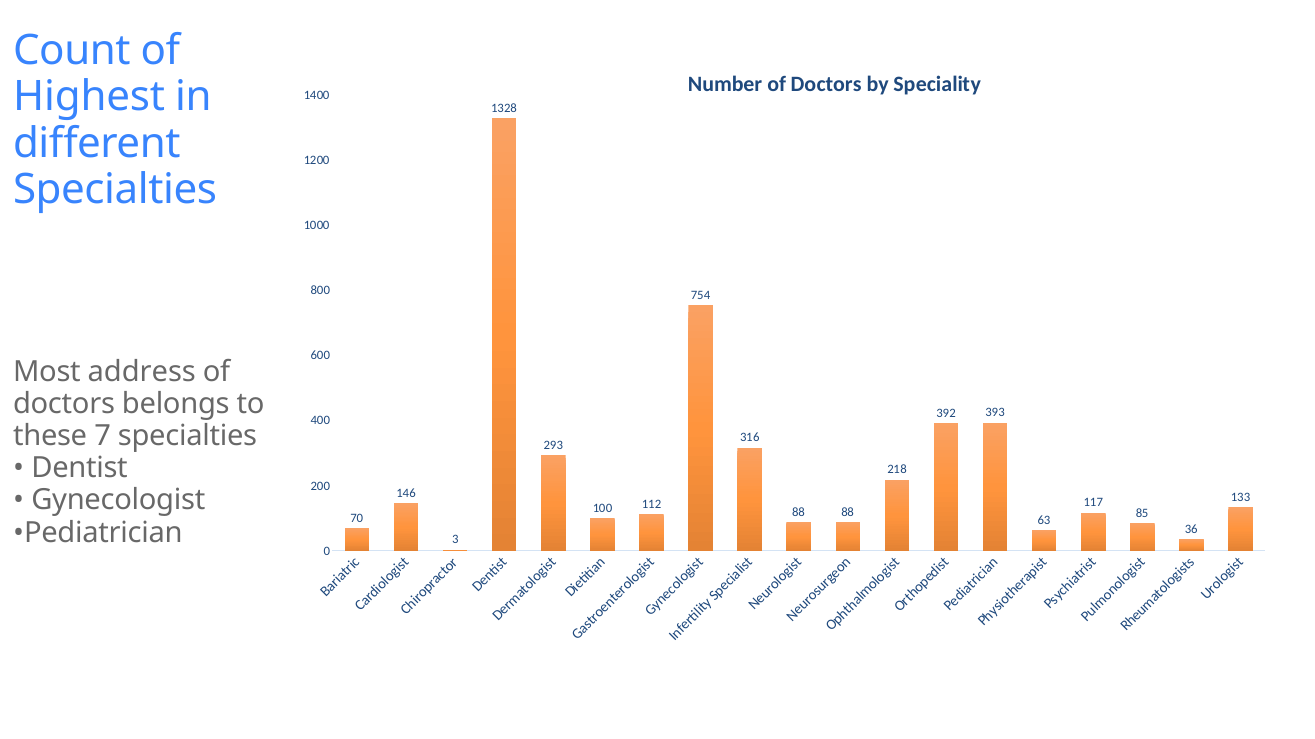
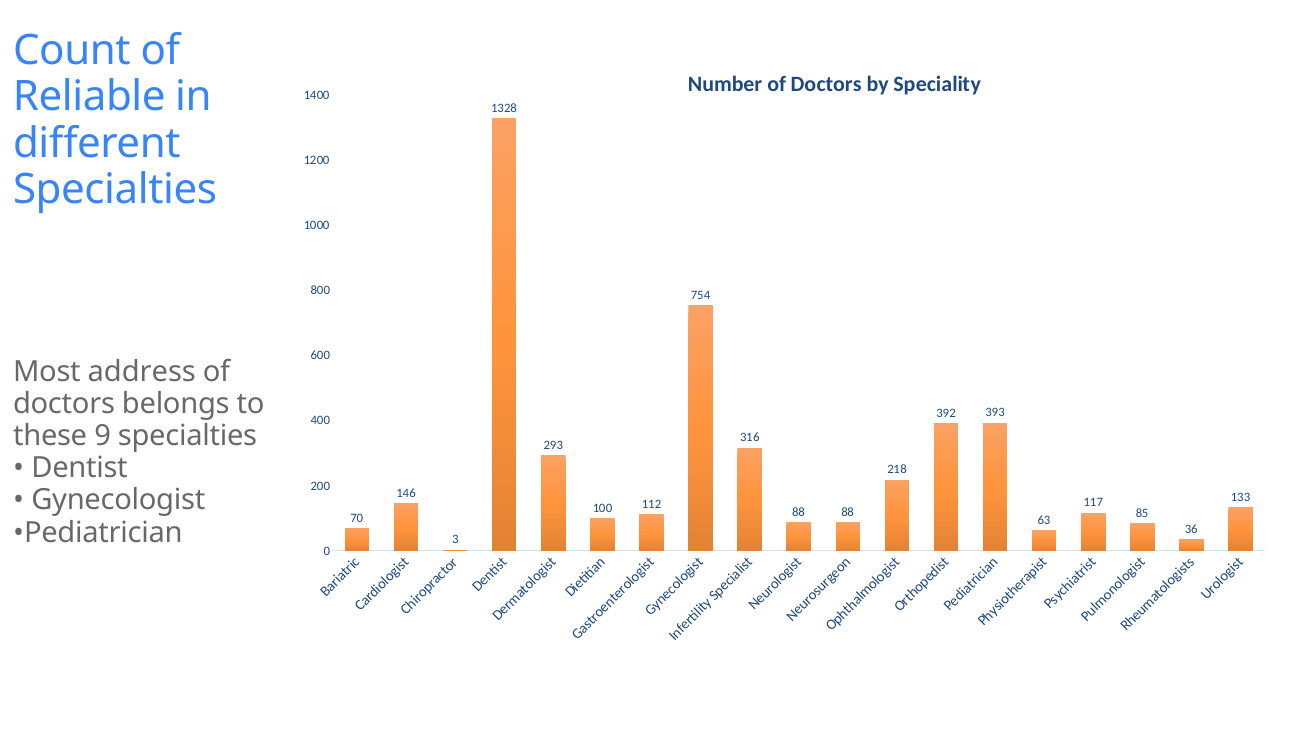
Highest: Highest -> Reliable (89, 97)
7: 7 -> 9 (103, 437)
